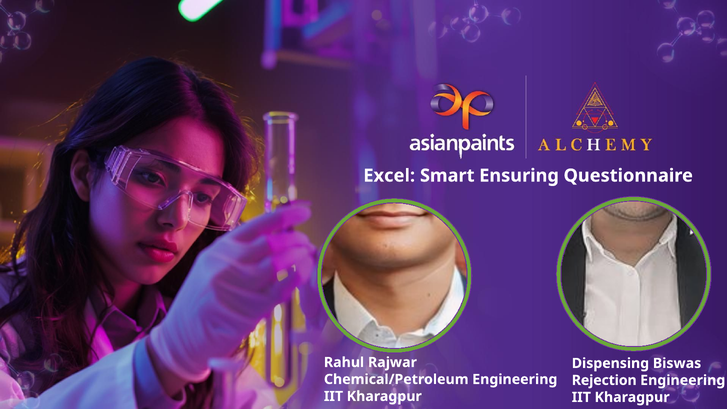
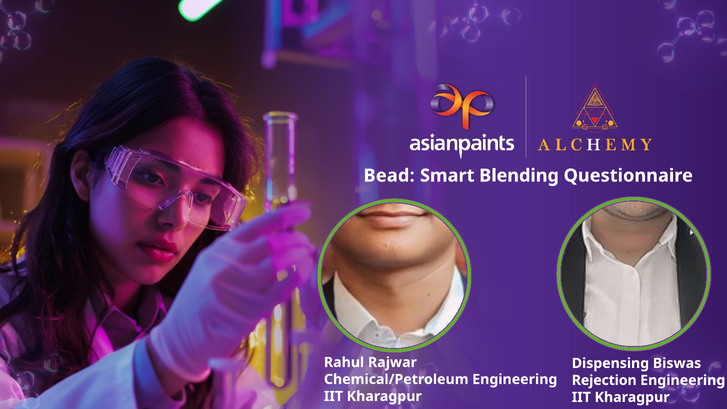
Excel: Excel -> Bead (389, 176)
Ensuring: Ensuring -> Blending (519, 176)
